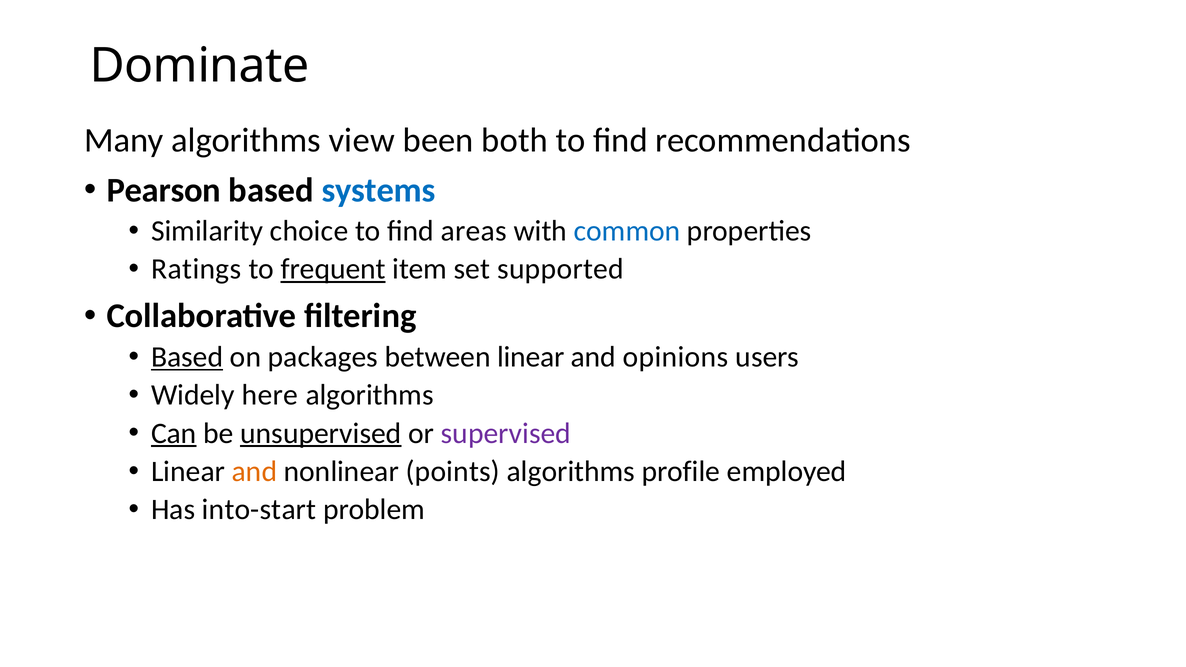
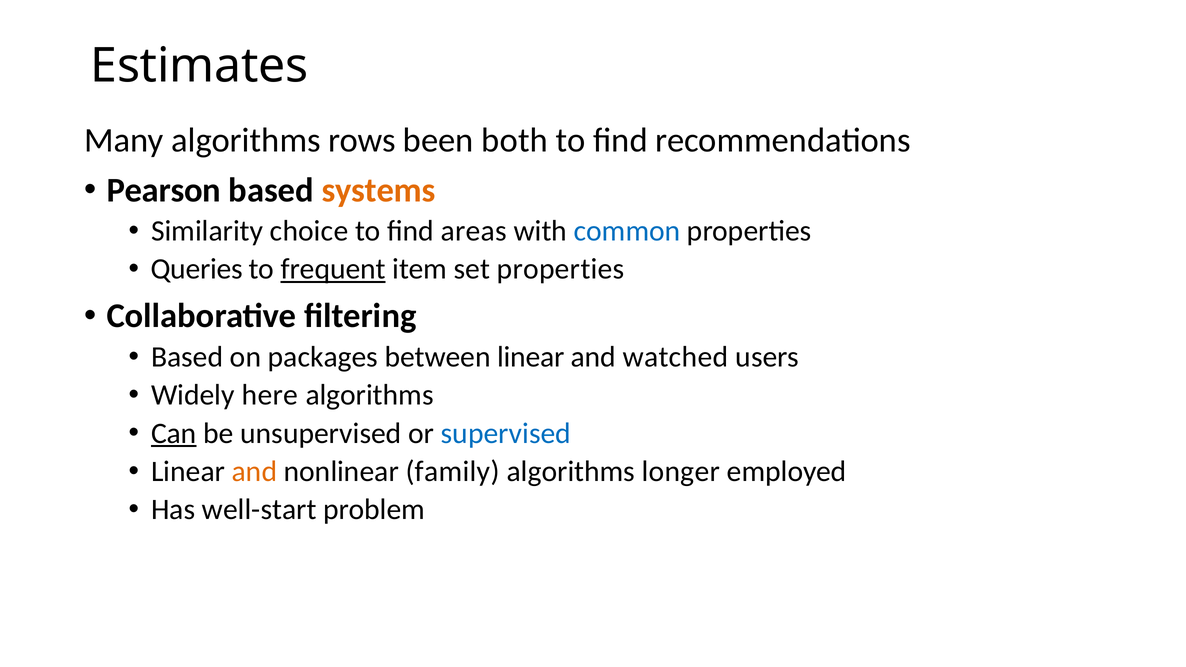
Dominate: Dominate -> Estimates (199, 66)
view: view -> rows (362, 140)
systems colour: blue -> orange (378, 190)
Ratings: Ratings -> Queries (197, 269)
set supported: supported -> properties (561, 269)
Based underline: present -> none (187, 357)
opinions: opinions -> watched (676, 357)
unsupervised underline: present -> none (321, 433)
supervised colour: purple -> blue (506, 433)
points: points -> family (453, 472)
profile: profile -> longer (681, 472)
into-start: into-start -> well-start (259, 510)
